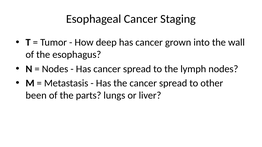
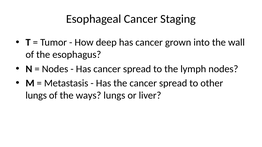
been: been -> lungs (36, 96)
parts: parts -> ways (89, 96)
